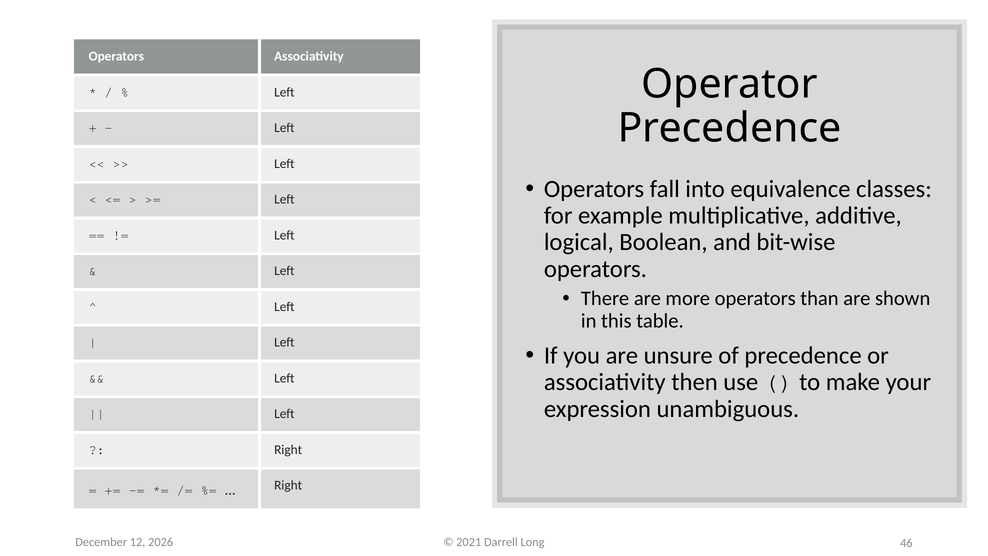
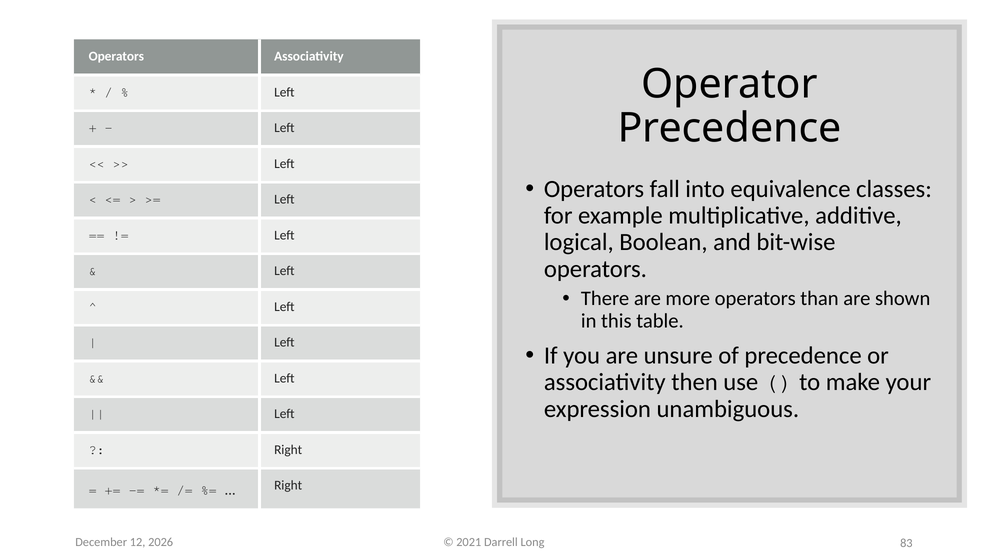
46: 46 -> 83 (906, 543)
